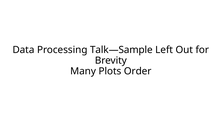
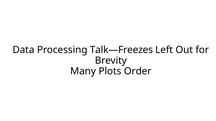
Talk—Sample: Talk—Sample -> Talk—Freezes (121, 50)
